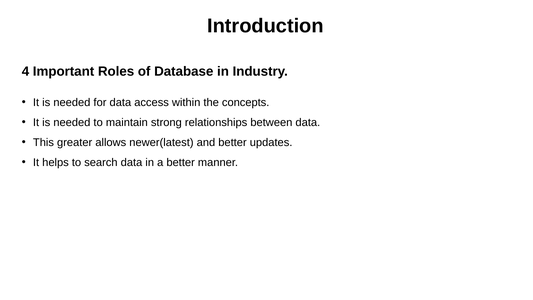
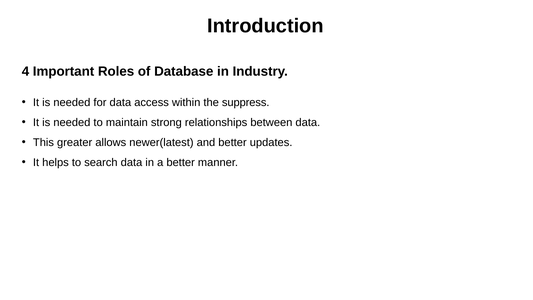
concepts: concepts -> suppress (246, 102)
